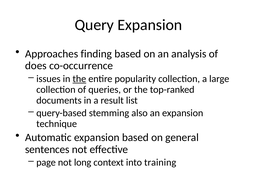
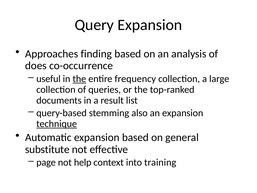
issues: issues -> useful (48, 79)
popularity: popularity -> frequency (135, 79)
technique underline: none -> present (57, 124)
sentences: sentences -> substitute (47, 149)
long: long -> help (83, 162)
